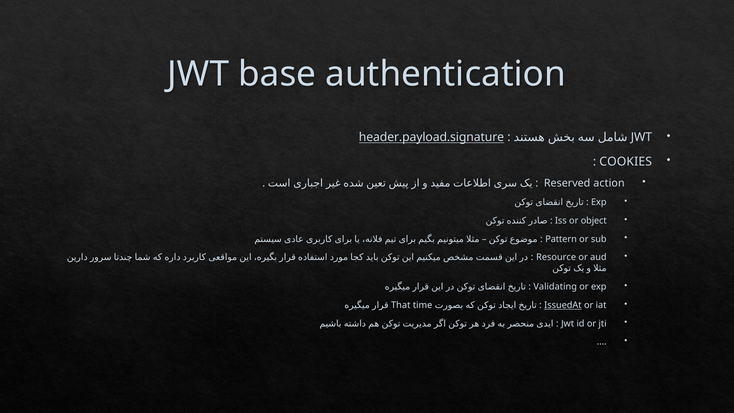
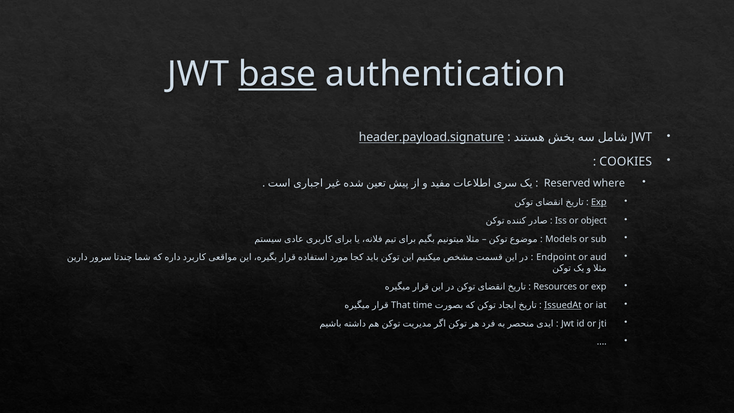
base underline: none -> present (277, 74)
action: action -> where (609, 183)
Exp underline: none -> present (599, 202)
Pattern: Pattern -> Models (561, 239)
Resource: Resource -> Endpoint (556, 257)
Validating: Validating -> Resources (555, 287)
